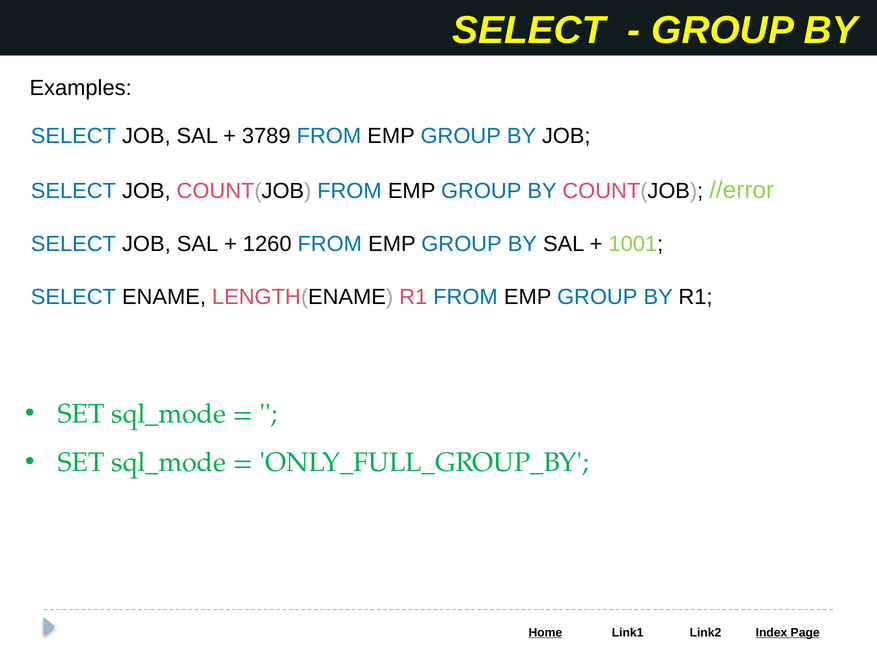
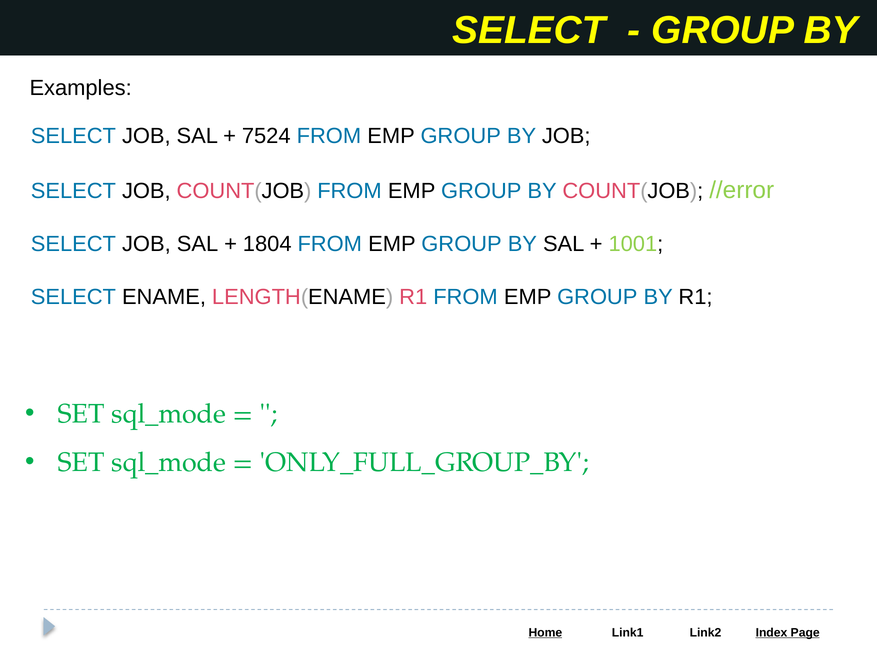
3789: 3789 -> 7524 (266, 136)
1260: 1260 -> 1804 (267, 244)
